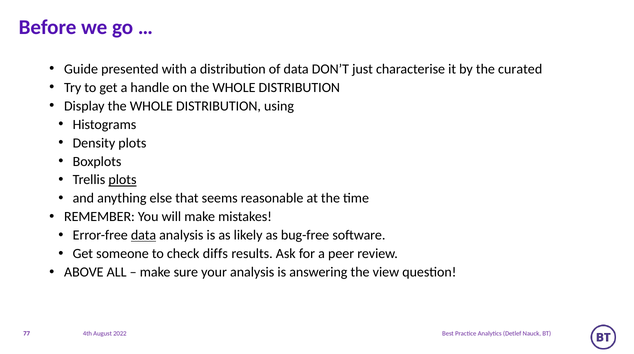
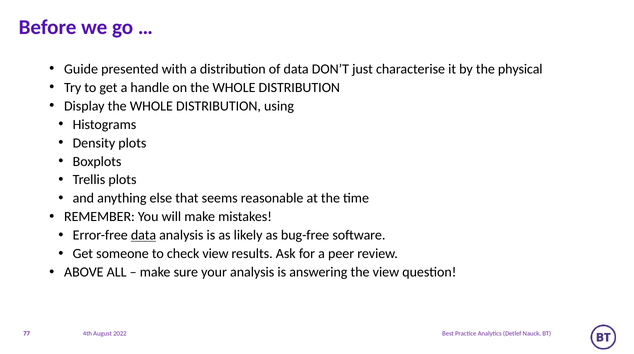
curated: curated -> physical (520, 69)
plots underline: present -> none (122, 180)
check diffs: diffs -> view (215, 254)
